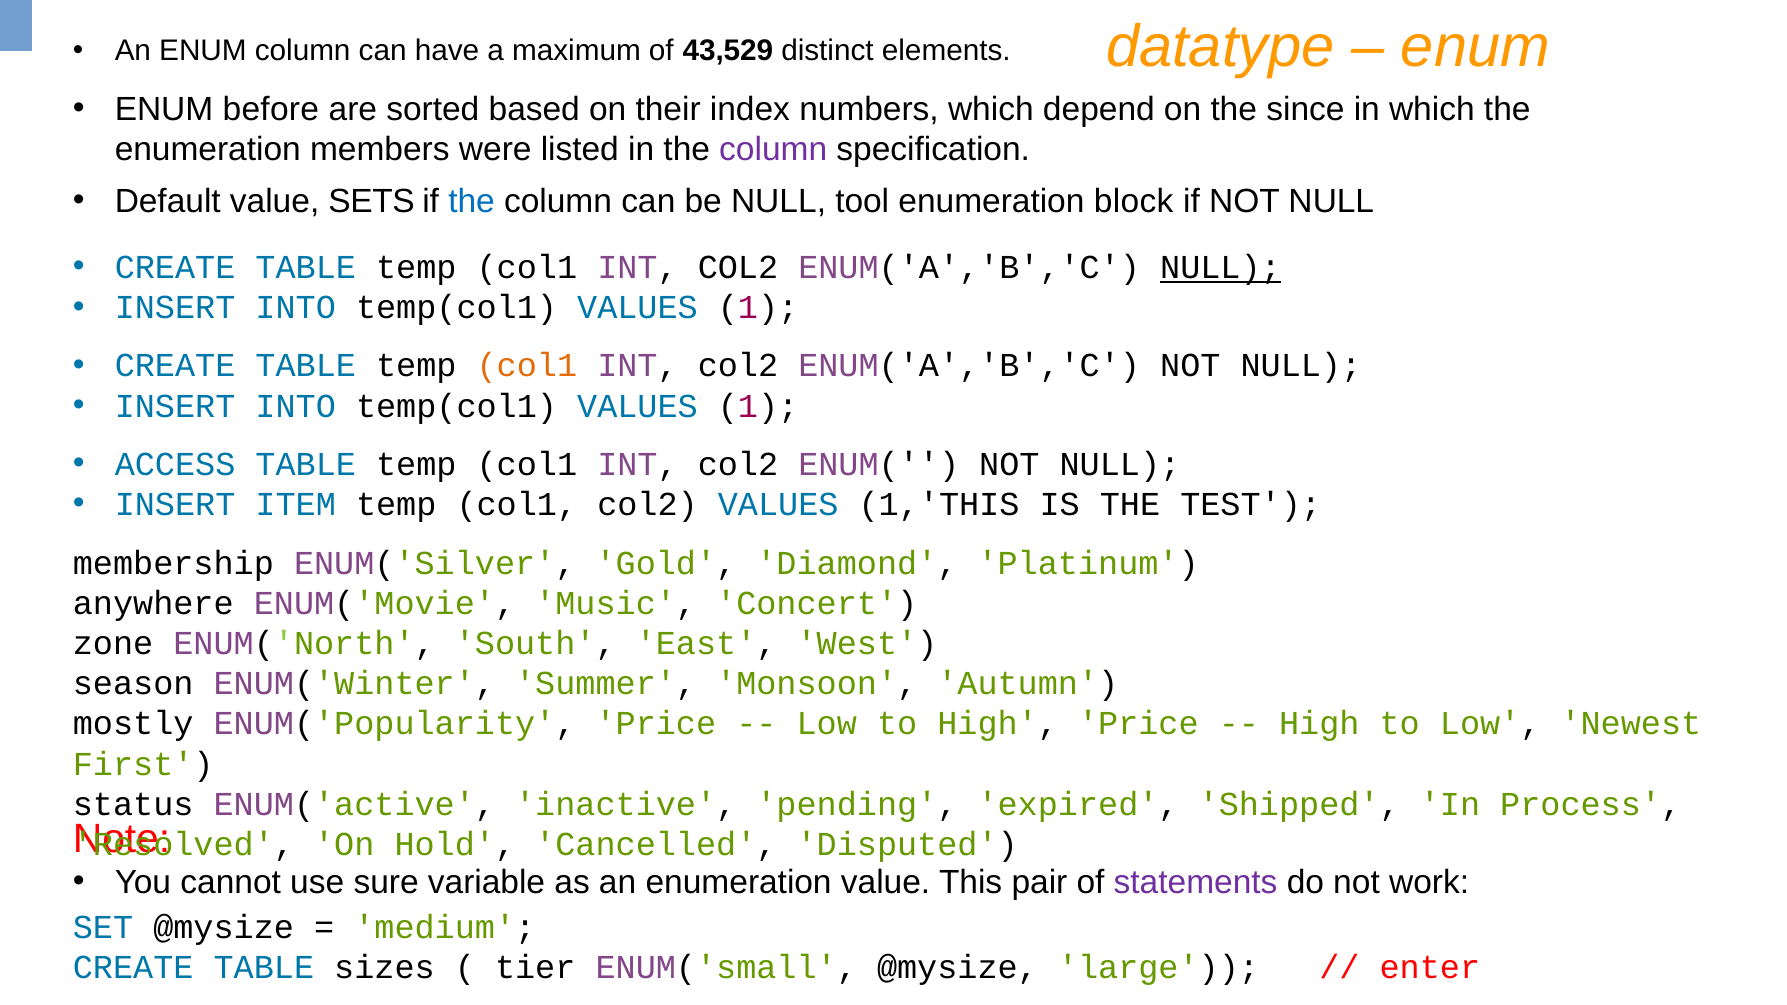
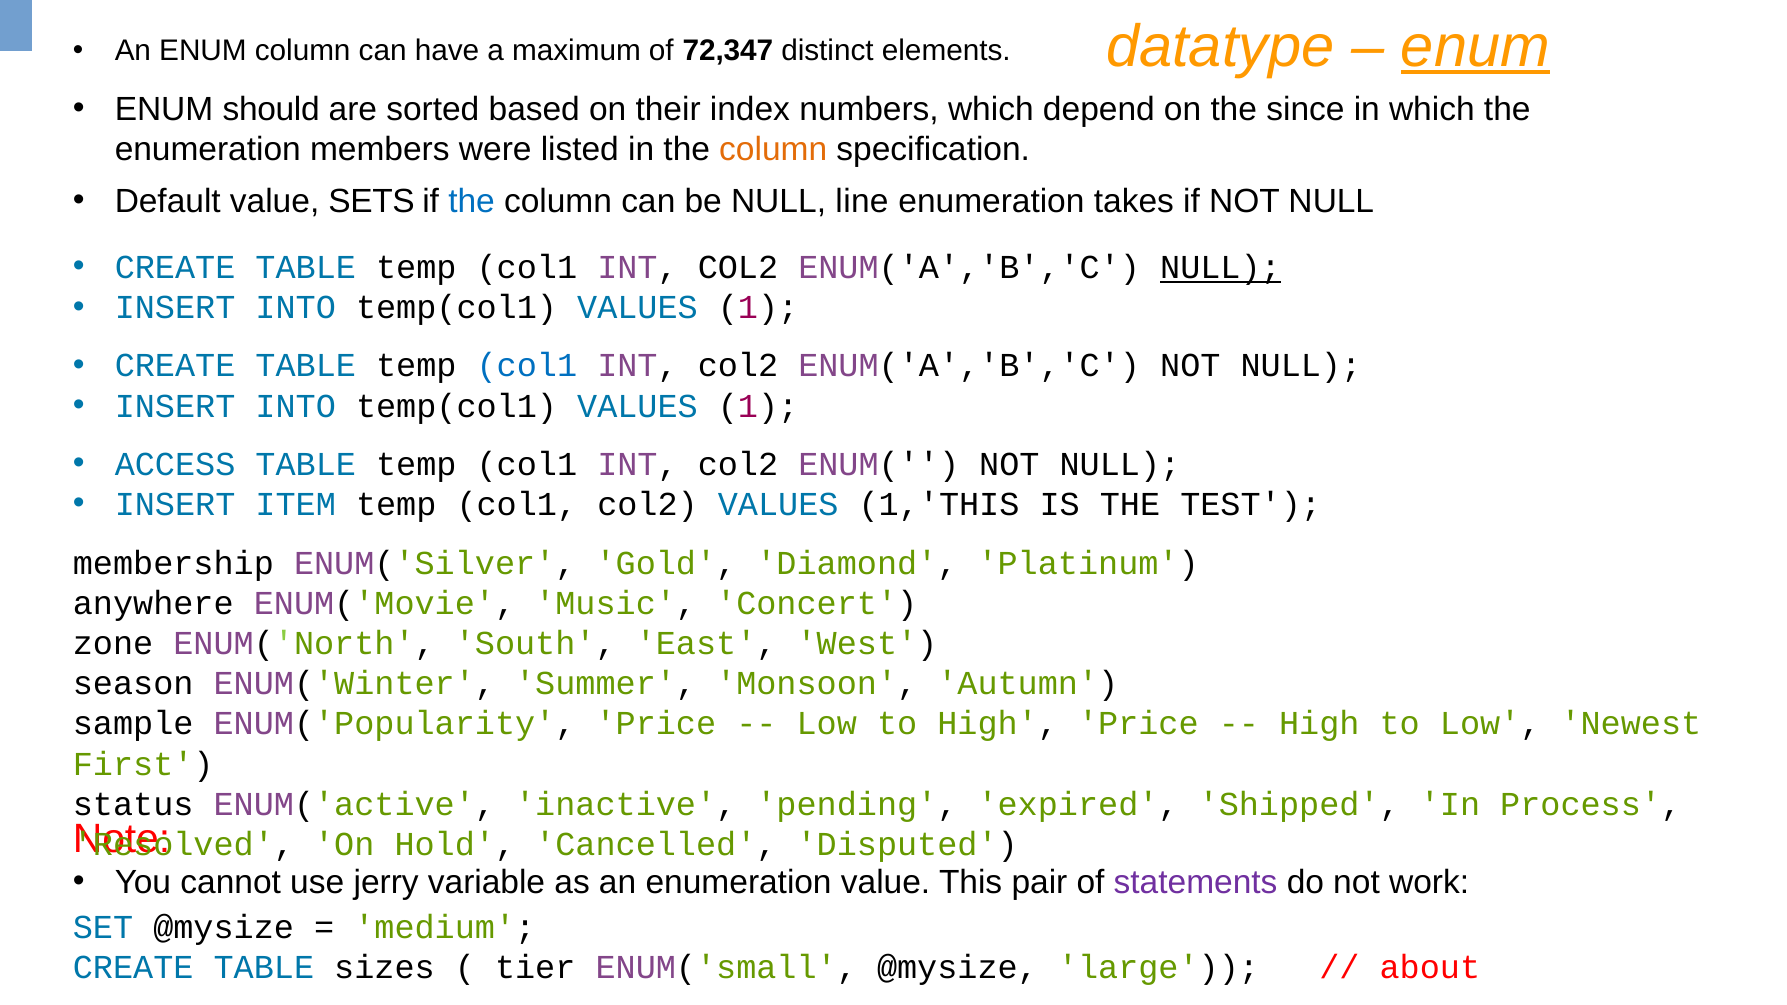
enum underline: none -> present (1475, 47)
43,529: 43,529 -> 72,347 (728, 51)
before: before -> should (271, 109)
column colour: purple -> orange (773, 150)
tool: tool -> line (862, 201)
block: block -> takes (1134, 201)
col1 colour: orange -> blue (527, 366)
mostly: mostly -> sample (133, 724)
sure: sure -> jerry (386, 883)
enter: enter -> about (1430, 968)
